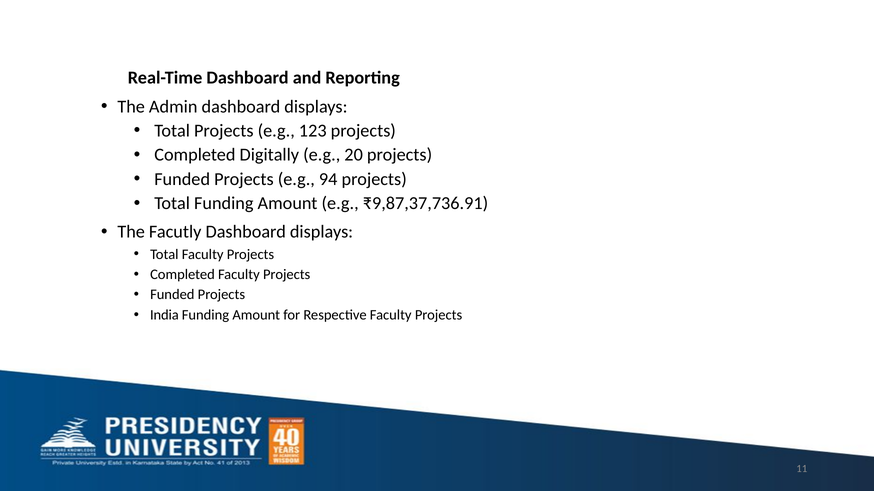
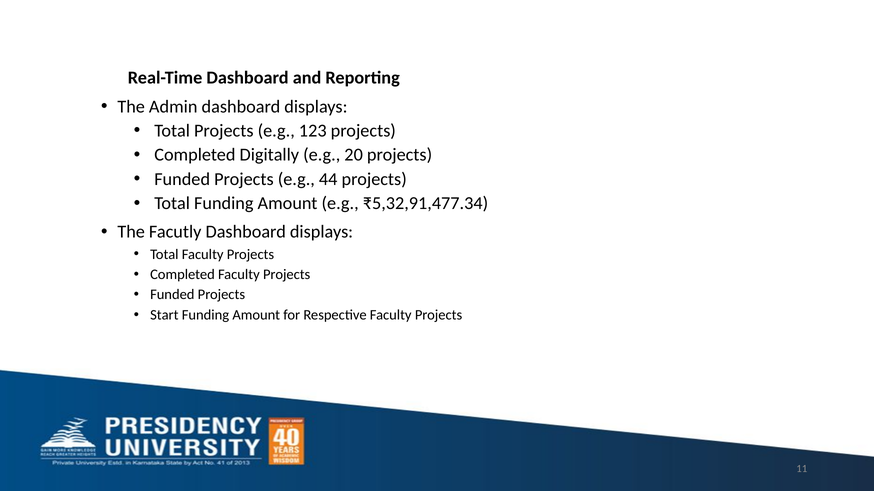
94: 94 -> 44 (328, 179)
₹9,87,37,736.91: ₹9,87,37,736.91 -> ₹5,32,91,477.34 (426, 204)
India: India -> Start (164, 315)
